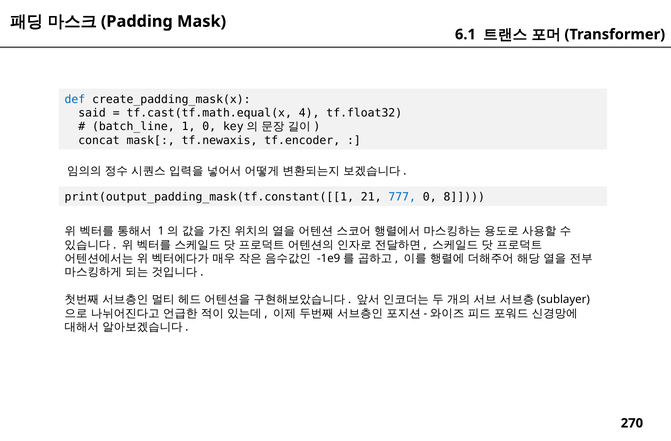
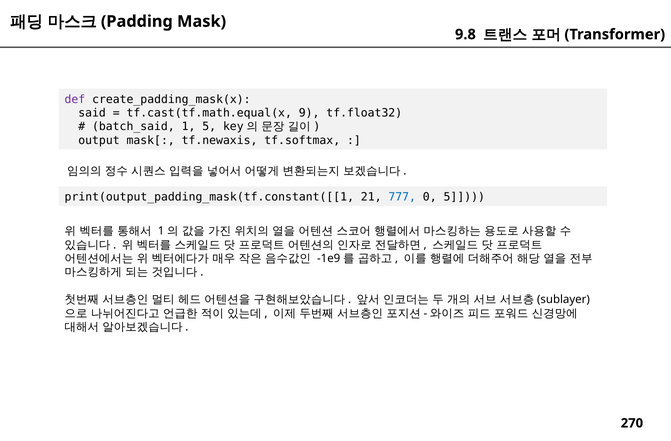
6.1: 6.1 -> 9.8 (465, 34)
def colour: blue -> purple (75, 99)
4: 4 -> 9 (309, 113)
batch_line: batch_line -> batch_said (133, 127)
1 0: 0 -> 5 (209, 127)
concat: concat -> output (99, 140)
tf.encoder: tf.encoder -> tf.softmax (302, 140)
0 8: 8 -> 5 (464, 197)
